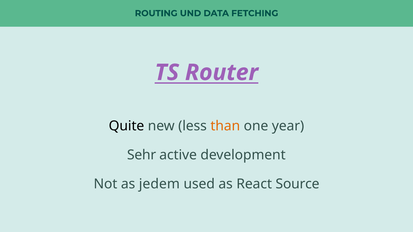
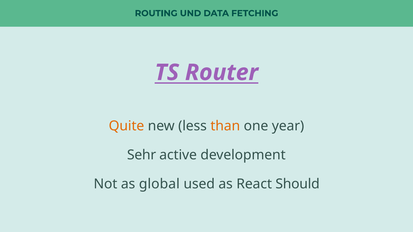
Quite colour: black -> orange (127, 126)
jedem: jedem -> global (159, 184)
Source: Source -> Should (298, 184)
